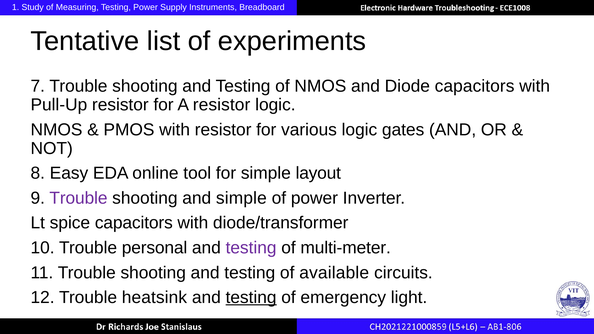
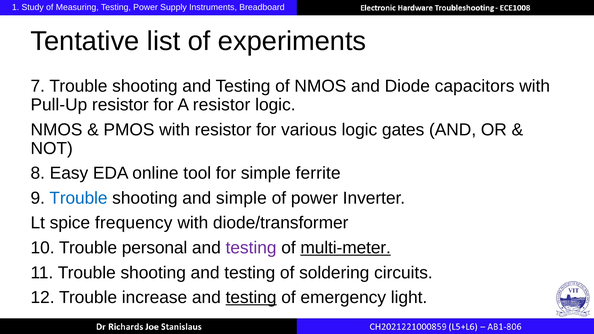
layout: layout -> ferrite (318, 173)
Trouble colour: purple -> blue (78, 198)
spice capacitors: capacitors -> frequency (134, 223)
multi-meter underline: none -> present (346, 248)
available: available -> soldering (334, 273)
heatsink: heatsink -> increase (155, 298)
